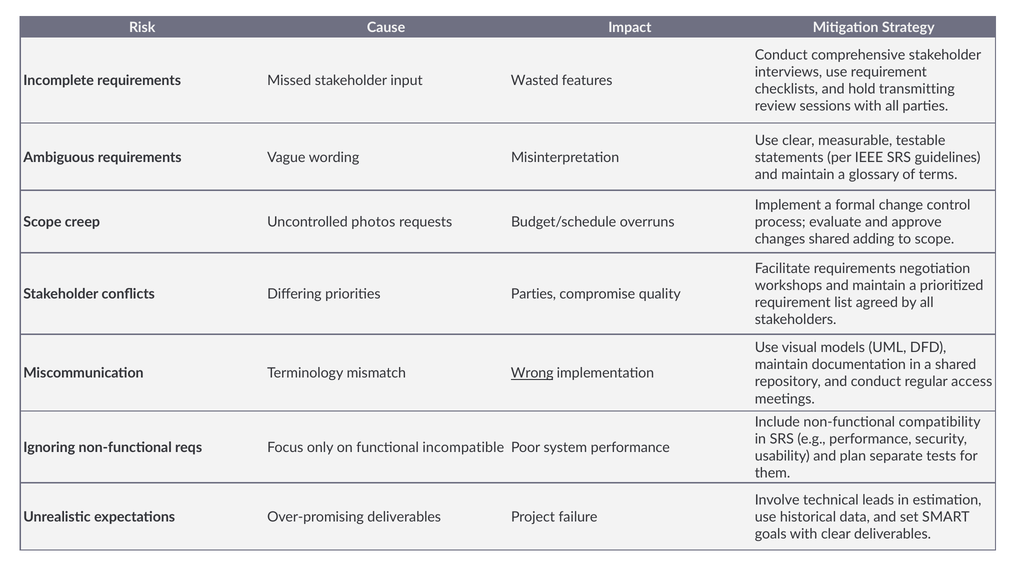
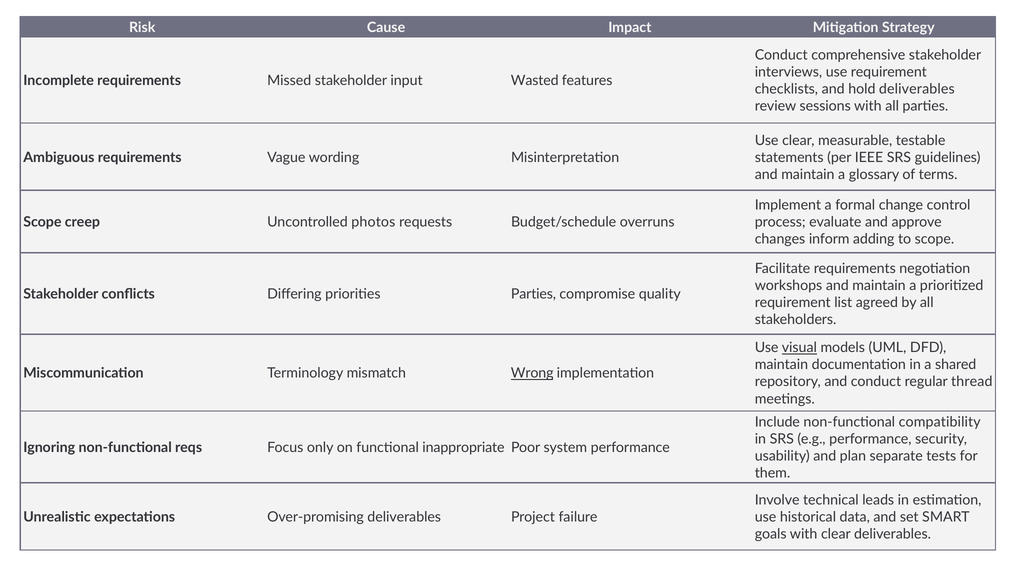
hold transmitting: transmitting -> deliverables (917, 89)
changes shared: shared -> inform (829, 239)
visual underline: none -> present (799, 348)
access: access -> thread (972, 382)
incompatible: incompatible -> inappropriate (463, 448)
